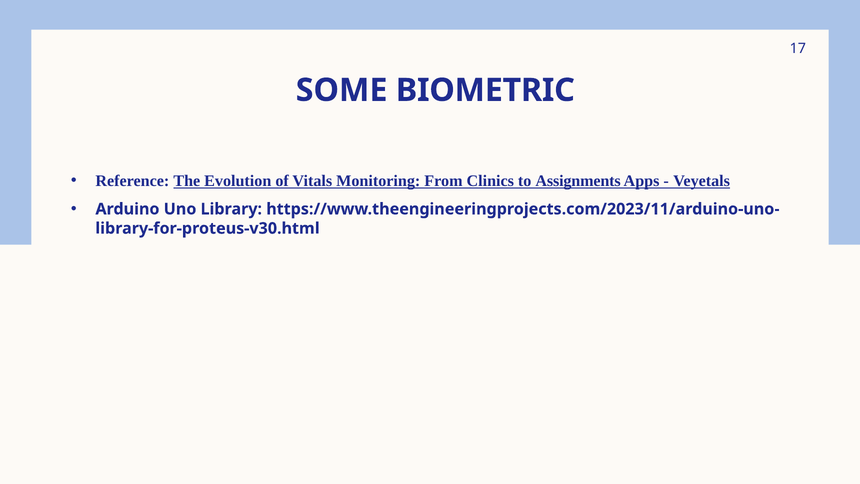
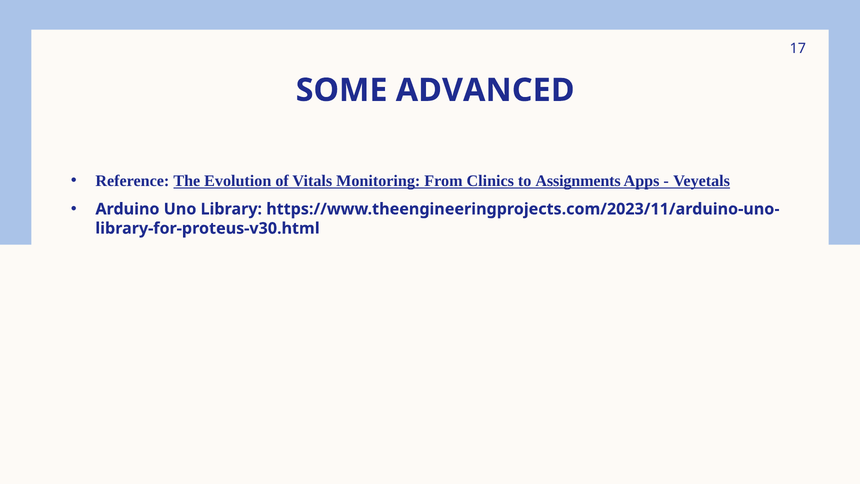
BIOMETRIC: BIOMETRIC -> ADVANCED (485, 90)
